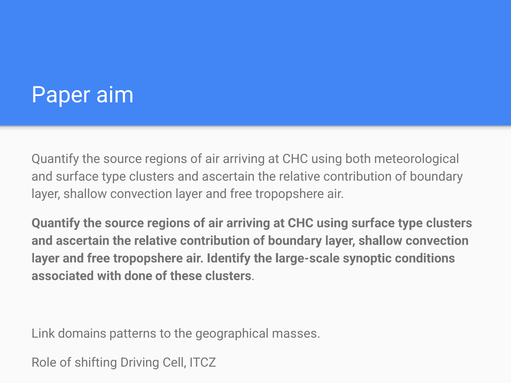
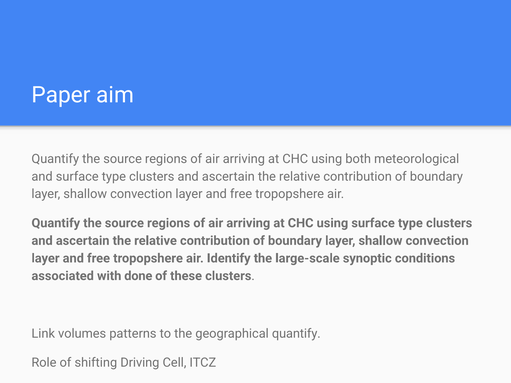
domains: domains -> volumes (82, 334)
geographical masses: masses -> quantify (296, 334)
